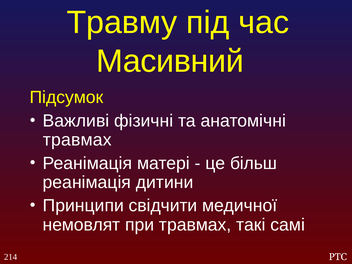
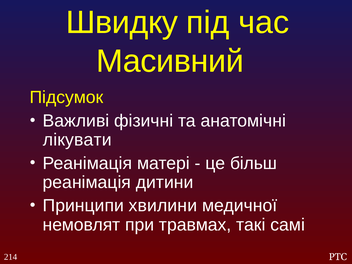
Травму: Травму -> Швидку (122, 22)
травмах: травмах -> лікувати (77, 140)
свідчити: свідчити -> хвилини (163, 206)
